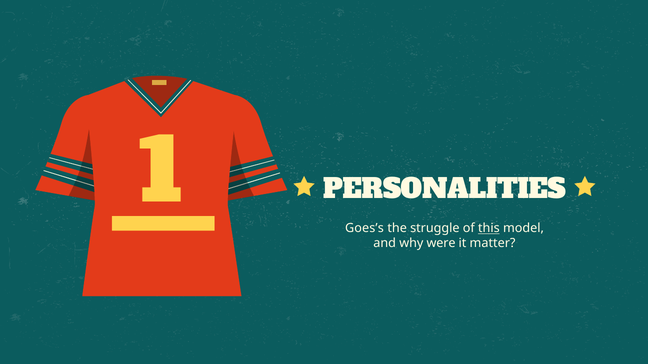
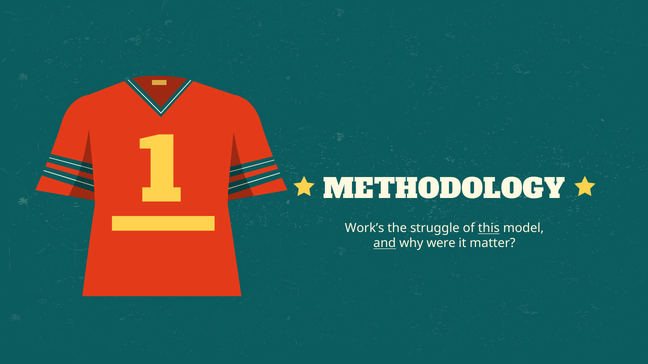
PERSONALITIES: PERSONALITIES -> METHODOLOGY (444, 190)
Goes’s: Goes’s -> Work’s (365, 229)
and underline: none -> present (385, 244)
